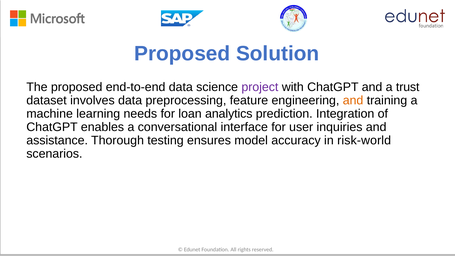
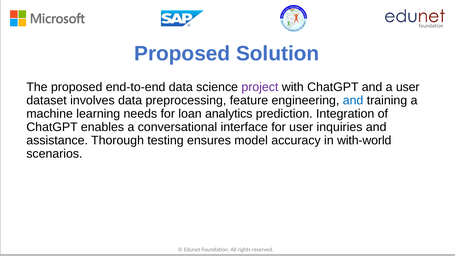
a trust: trust -> user (408, 87)
and colour: orange -> blue (353, 100)
risk-world: risk-world -> with-world (364, 140)
